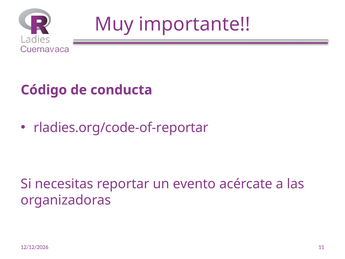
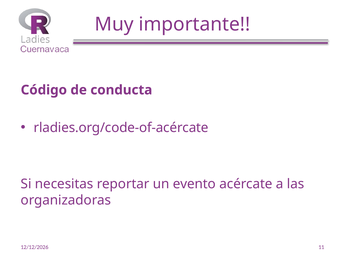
rladies.org/code-of-reportar: rladies.org/code-of-reportar -> rladies.org/code-of-acércate (121, 127)
